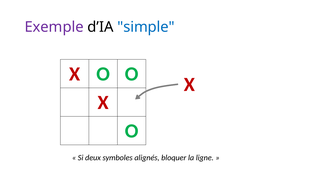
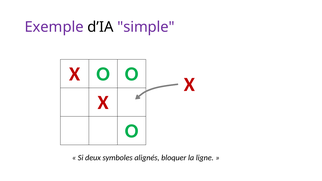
simple colour: blue -> purple (146, 27)
